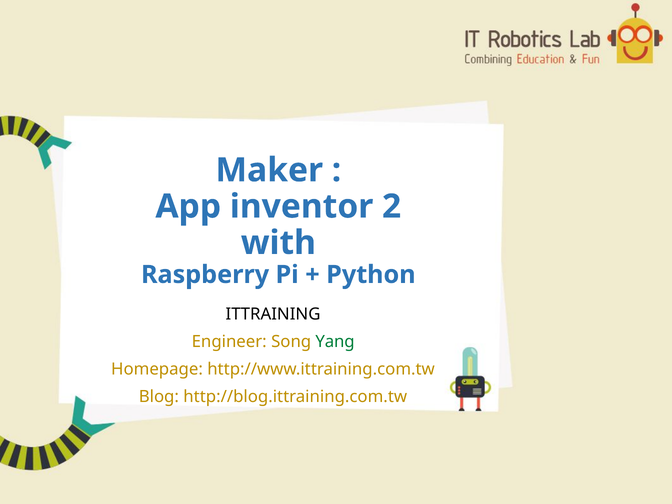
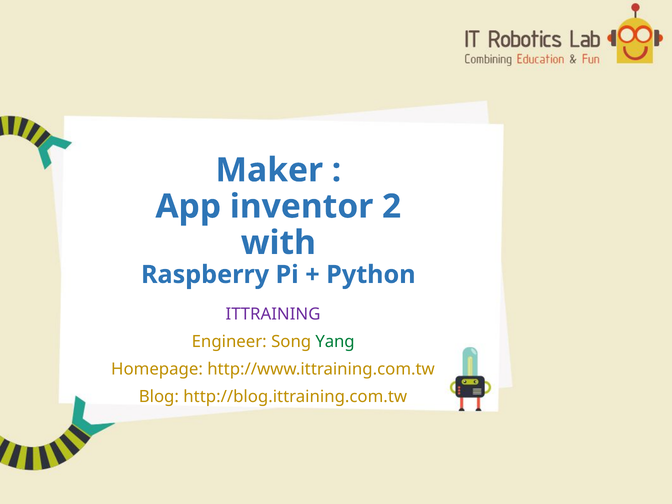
ITTRAINING colour: black -> purple (273, 314)
